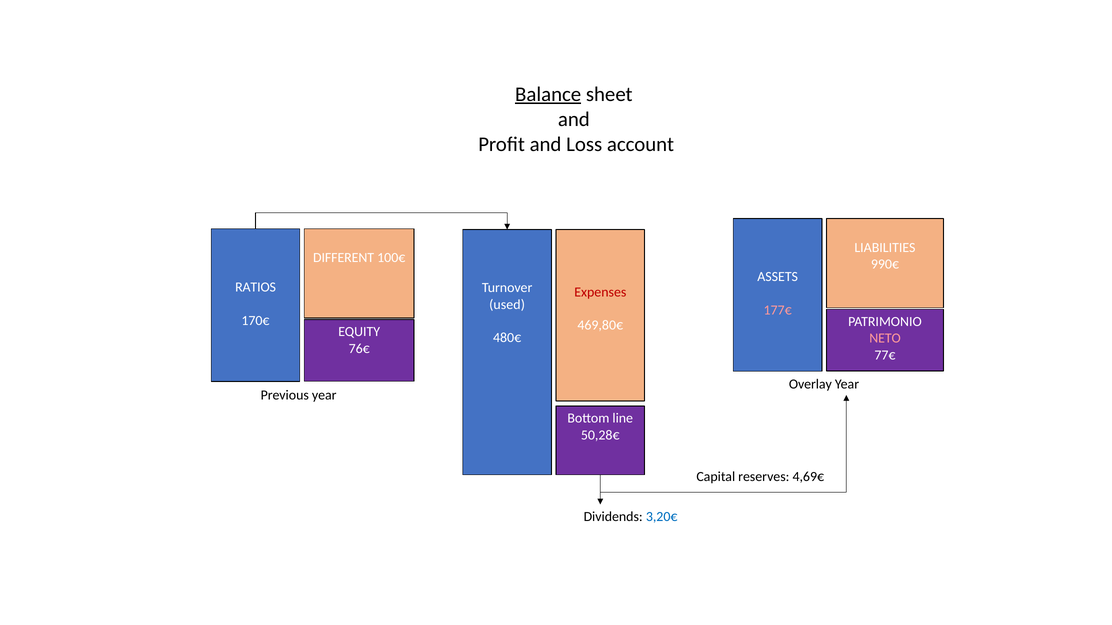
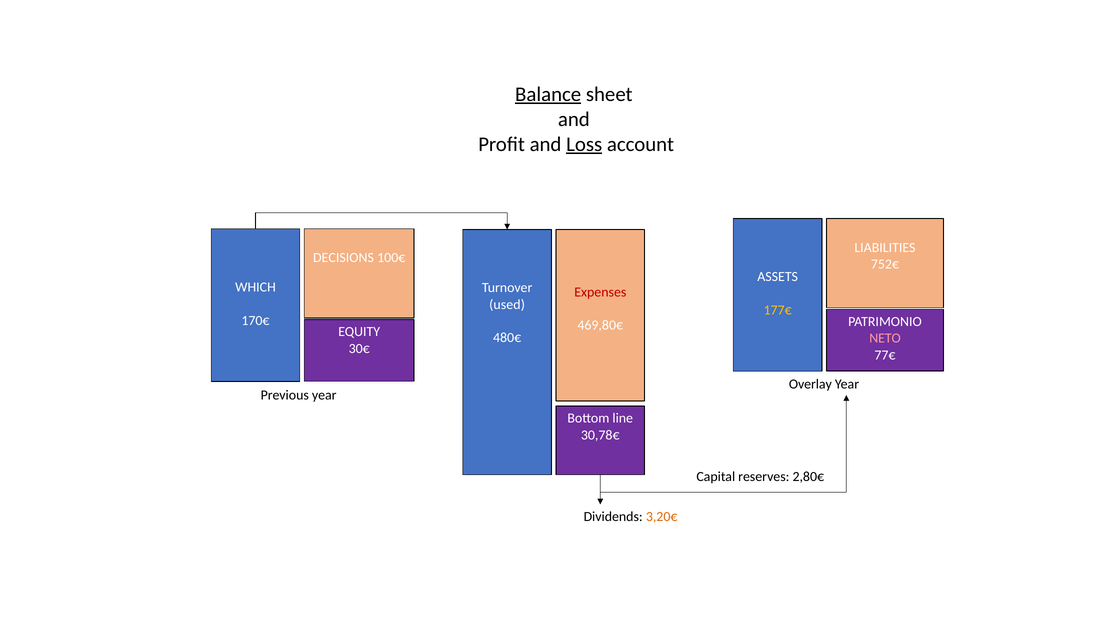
Loss underline: none -> present (584, 144)
DIFFERENT: DIFFERENT -> DECISIONS (344, 258)
990€: 990€ -> 752€ (885, 265)
RATIOS: RATIOS -> WHICH (255, 287)
177€ colour: pink -> yellow (778, 310)
76€: 76€ -> 30€ (359, 349)
50,28€: 50,28€ -> 30,78€ (600, 435)
4,69€: 4,69€ -> 2,80€ (808, 477)
3,20€ colour: blue -> orange (662, 517)
